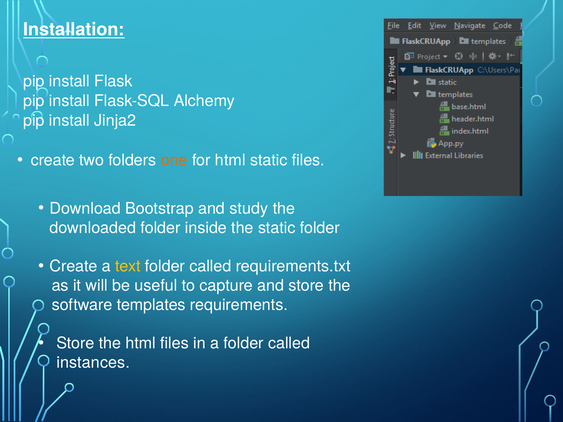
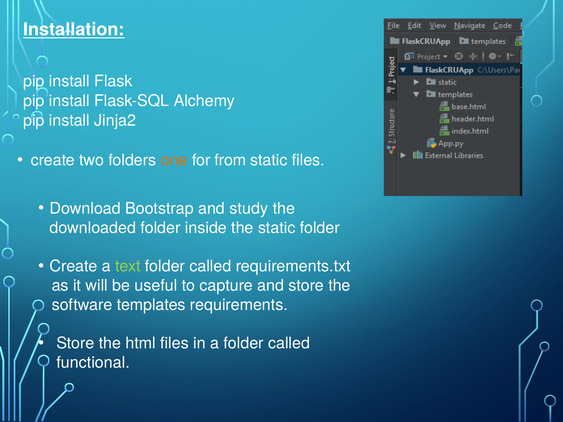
for html: html -> from (230, 160)
text colour: yellow -> light green (128, 266)
instances: instances -> functional (93, 363)
